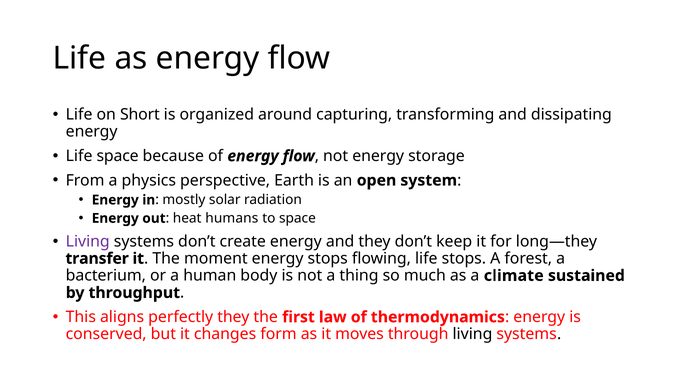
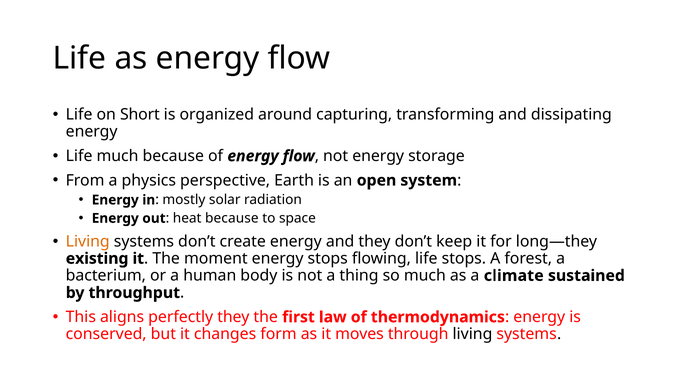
Life space: space -> much (118, 156)
heat humans: humans -> because (232, 218)
Living colour: purple -> orange (88, 242)
transfer: transfer -> existing (97, 259)
